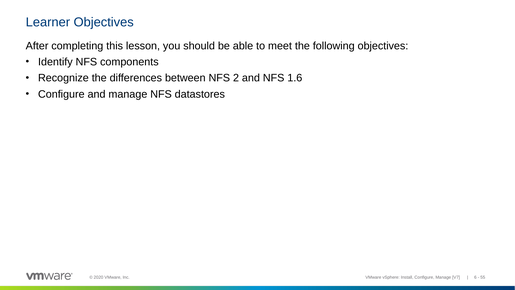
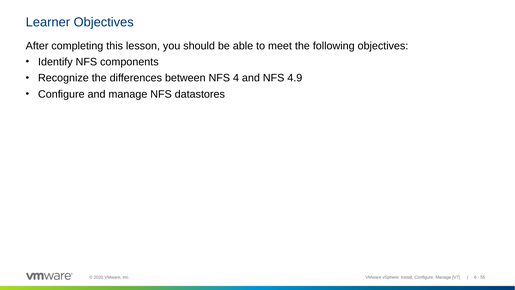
2: 2 -> 4 (236, 78)
1.6: 1.6 -> 4.9 (295, 78)
